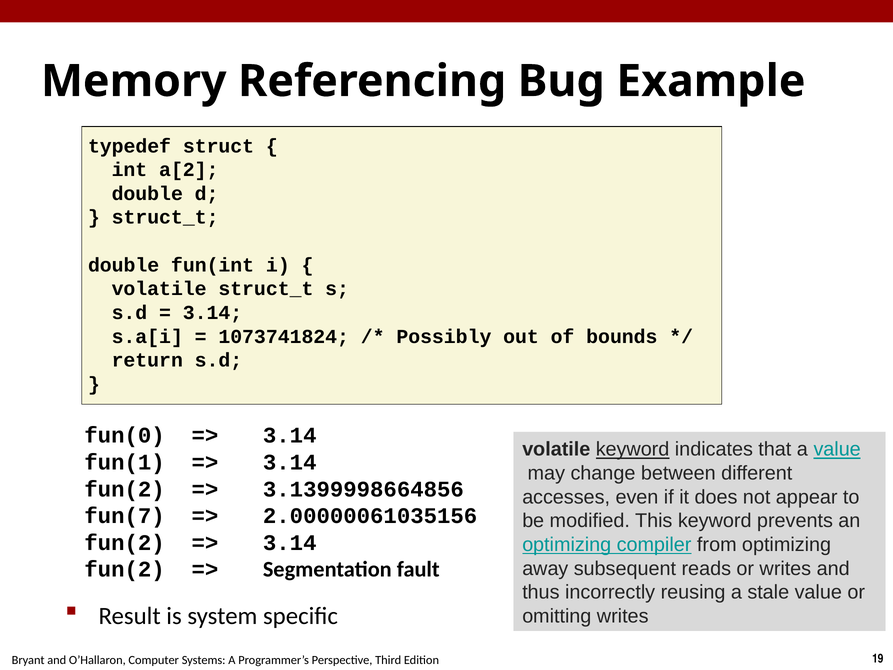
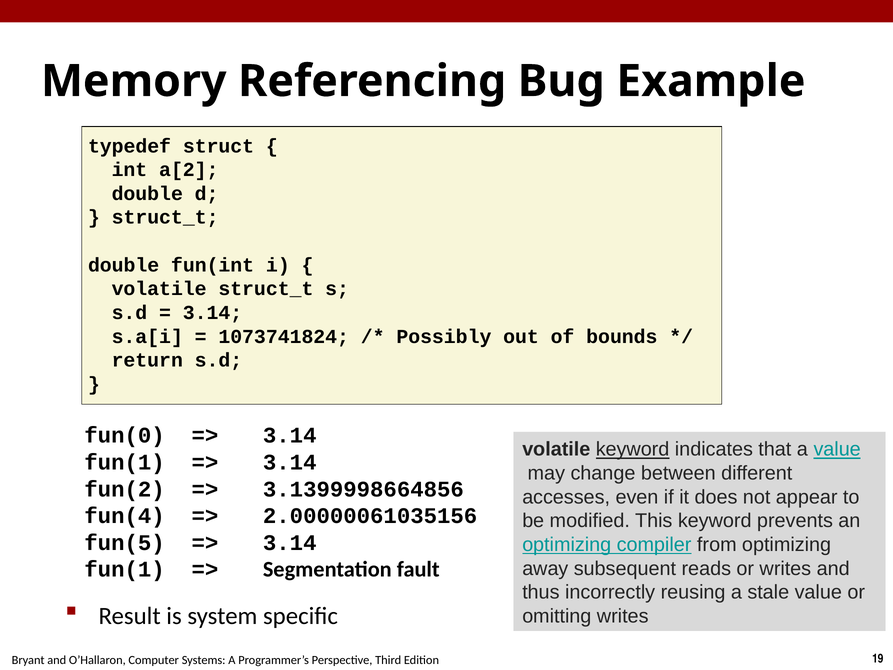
fun(7: fun(7 -> fun(4 (125, 516)
fun(2: fun(2 -> fun(5 (125, 543)
fun(2: fun(2 -> fun(1 (125, 569)
